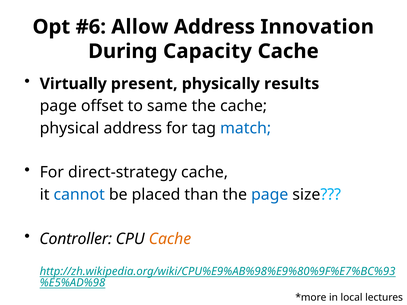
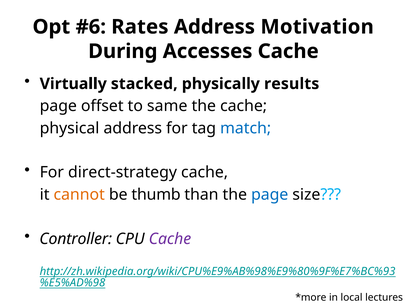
Allow: Allow -> Rates (140, 27)
Innovation: Innovation -> Motivation (317, 27)
Capacity: Capacity -> Accesses (208, 51)
present: present -> stacked (144, 84)
cannot colour: blue -> orange (79, 195)
placed: placed -> thumb (156, 195)
Cache colour: orange -> purple (170, 239)
